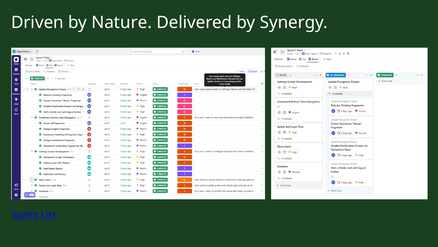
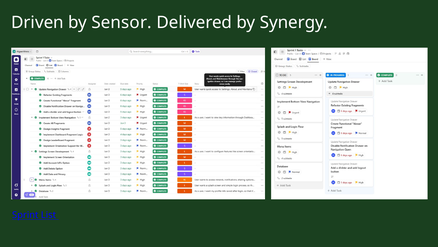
Nature: Nature -> Sensor (122, 22)
